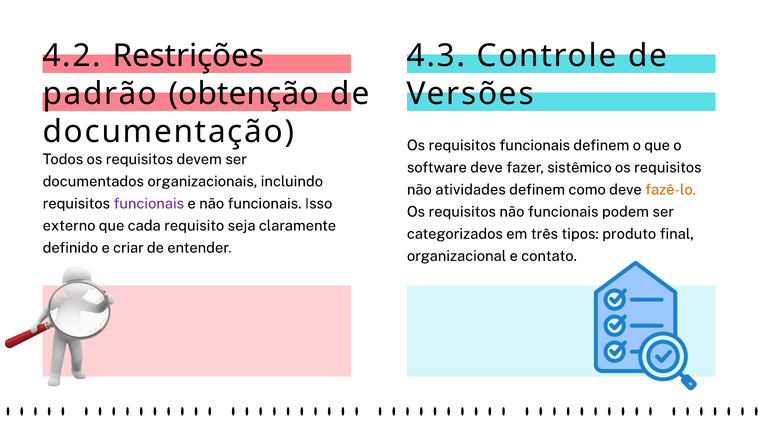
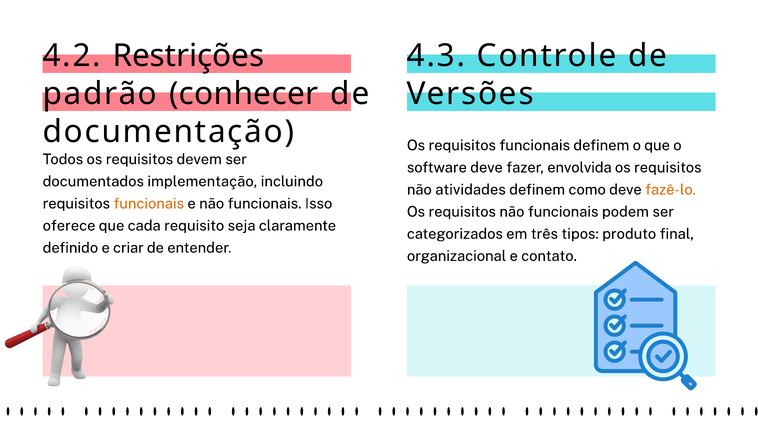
obtenção: obtenção -> conhecer (244, 94)
sistêmico: sistêmico -> envolvida (579, 167)
organizacionais: organizacionais -> implementação (202, 181)
funcionais colour: purple -> orange (149, 203)
externo: externo -> oferece (69, 225)
